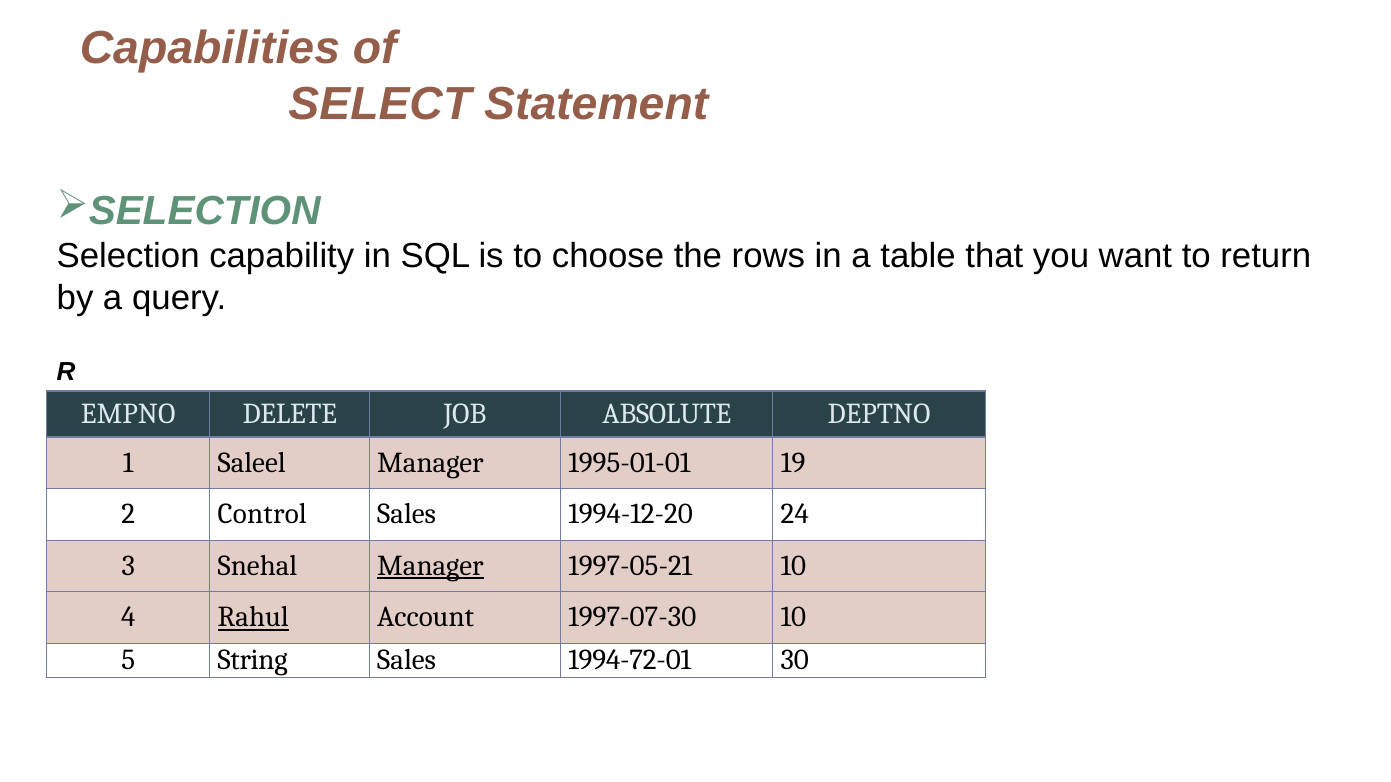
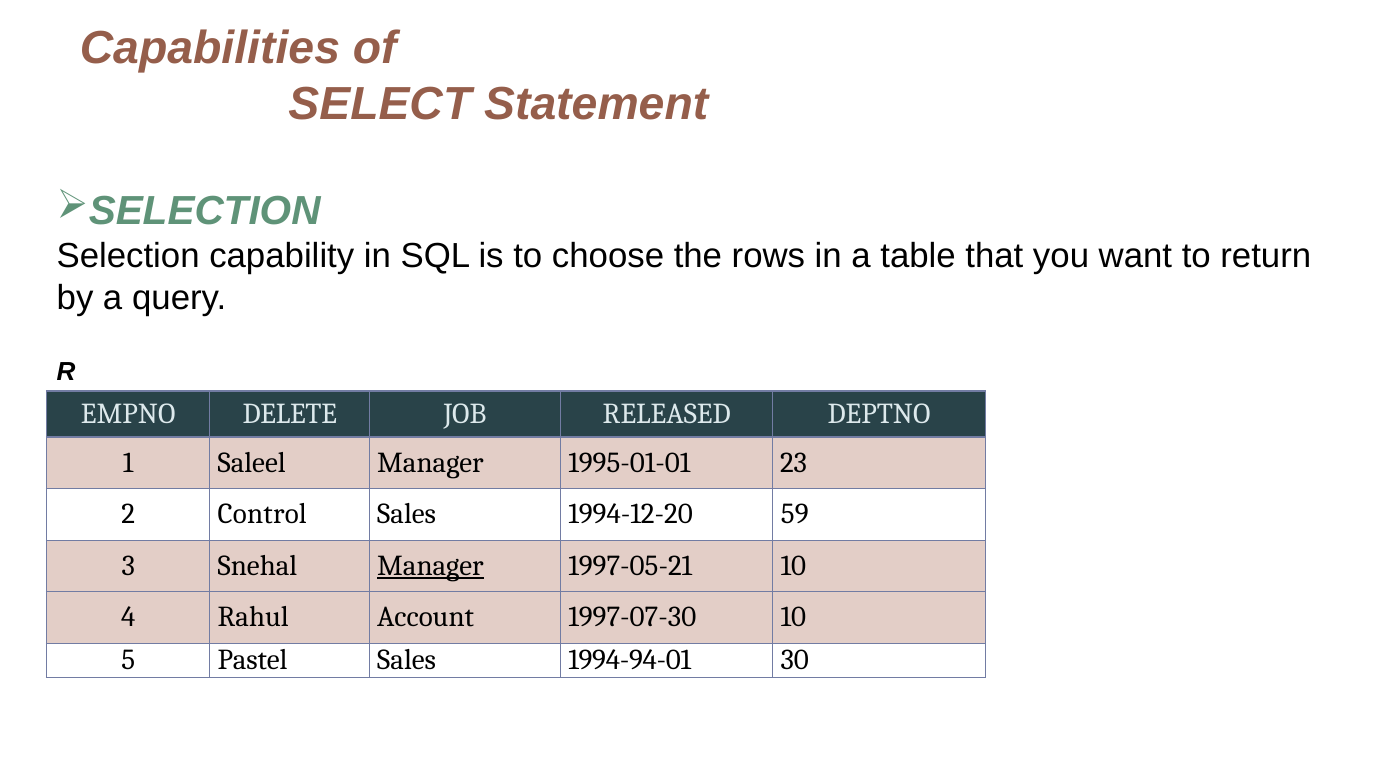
ABSOLUTE: ABSOLUTE -> RELEASED (667, 414)
19: 19 -> 23 (794, 463)
24: 24 -> 59 (795, 514)
Rahul underline: present -> none (253, 618)
String: String -> Pastel (253, 661)
1994-72-01: 1994-72-01 -> 1994-94-01 (630, 661)
